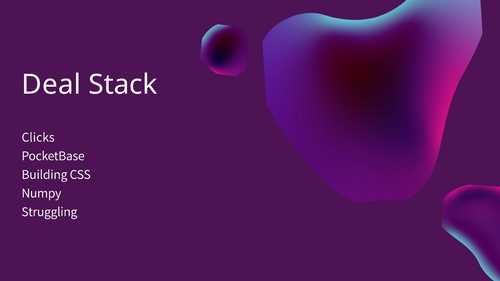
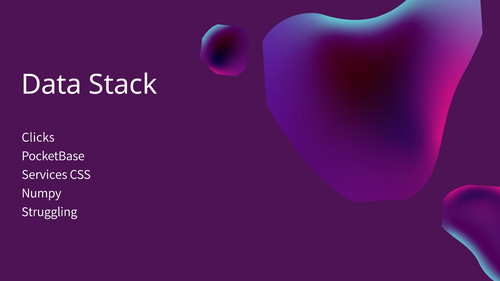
Deal: Deal -> Data (52, 85)
Building: Building -> Services (44, 175)
